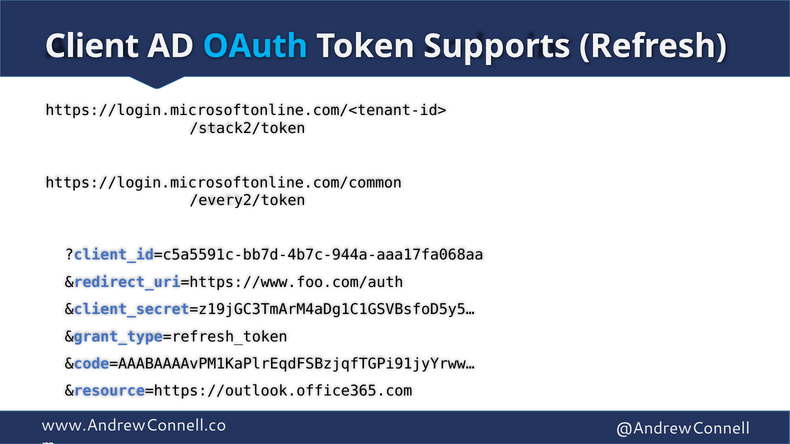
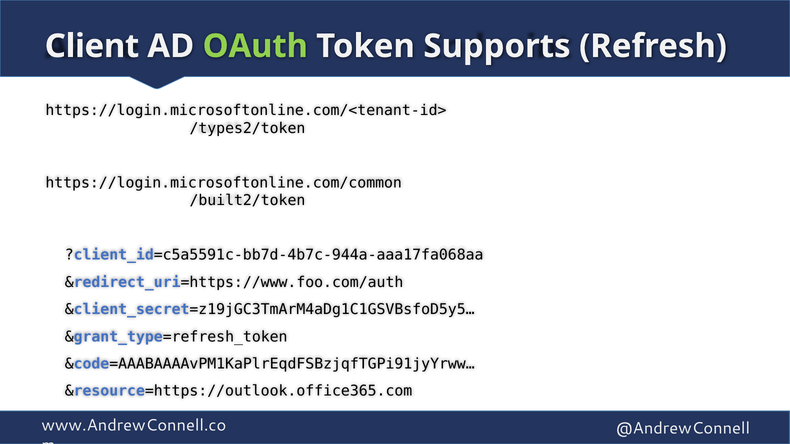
OAuth colour: light blue -> light green (255, 46)
/stack2/token: /stack2/token -> /types2/token (247, 128)
/every2/token: /every2/token -> /built2/token (247, 201)
